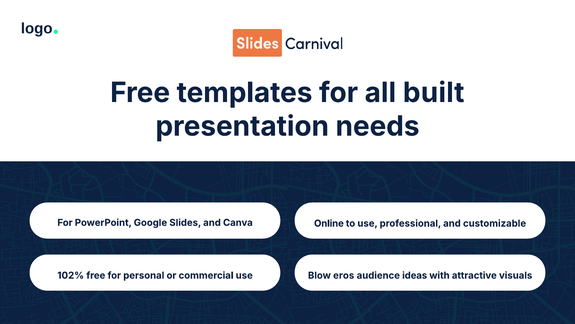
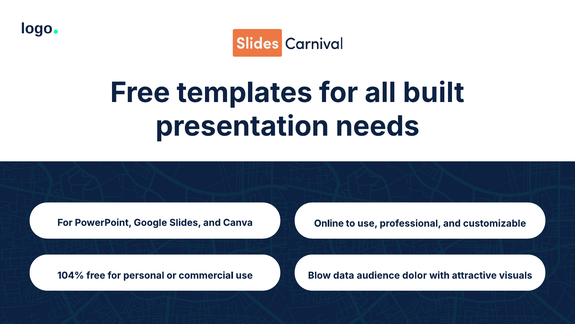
102%: 102% -> 104% (71, 275)
eros: eros -> data (344, 275)
ideas: ideas -> dolor (415, 275)
